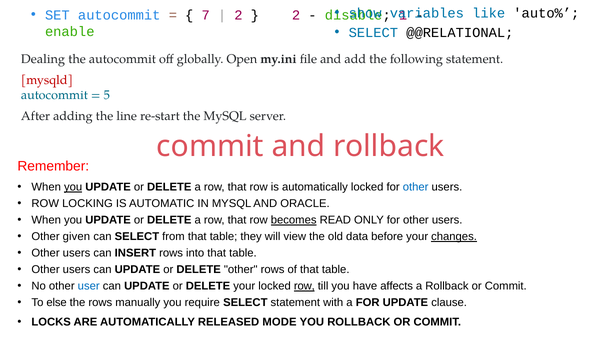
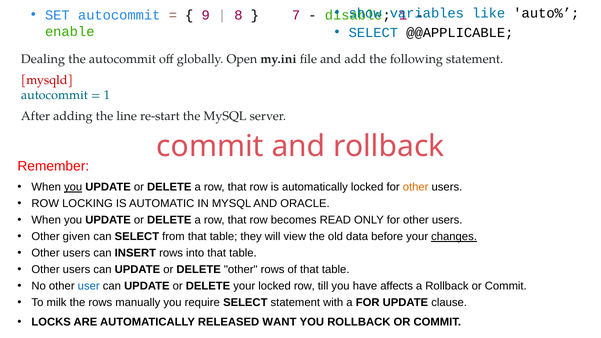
7: 7 -> 9 (206, 15)
2: 2 -> 8 (238, 15)
2: 2 -> 7 (296, 15)
@@RELATIONAL: @@RELATIONAL -> @@APPLICABLE (460, 33)
5: 5 -> 1 (107, 95)
other colour: blue -> orange (416, 187)
becomes underline: present -> none (294, 220)
row underline: present -> none (304, 286)
else: else -> milk (57, 303)
MODE: MODE -> WANT (280, 322)
